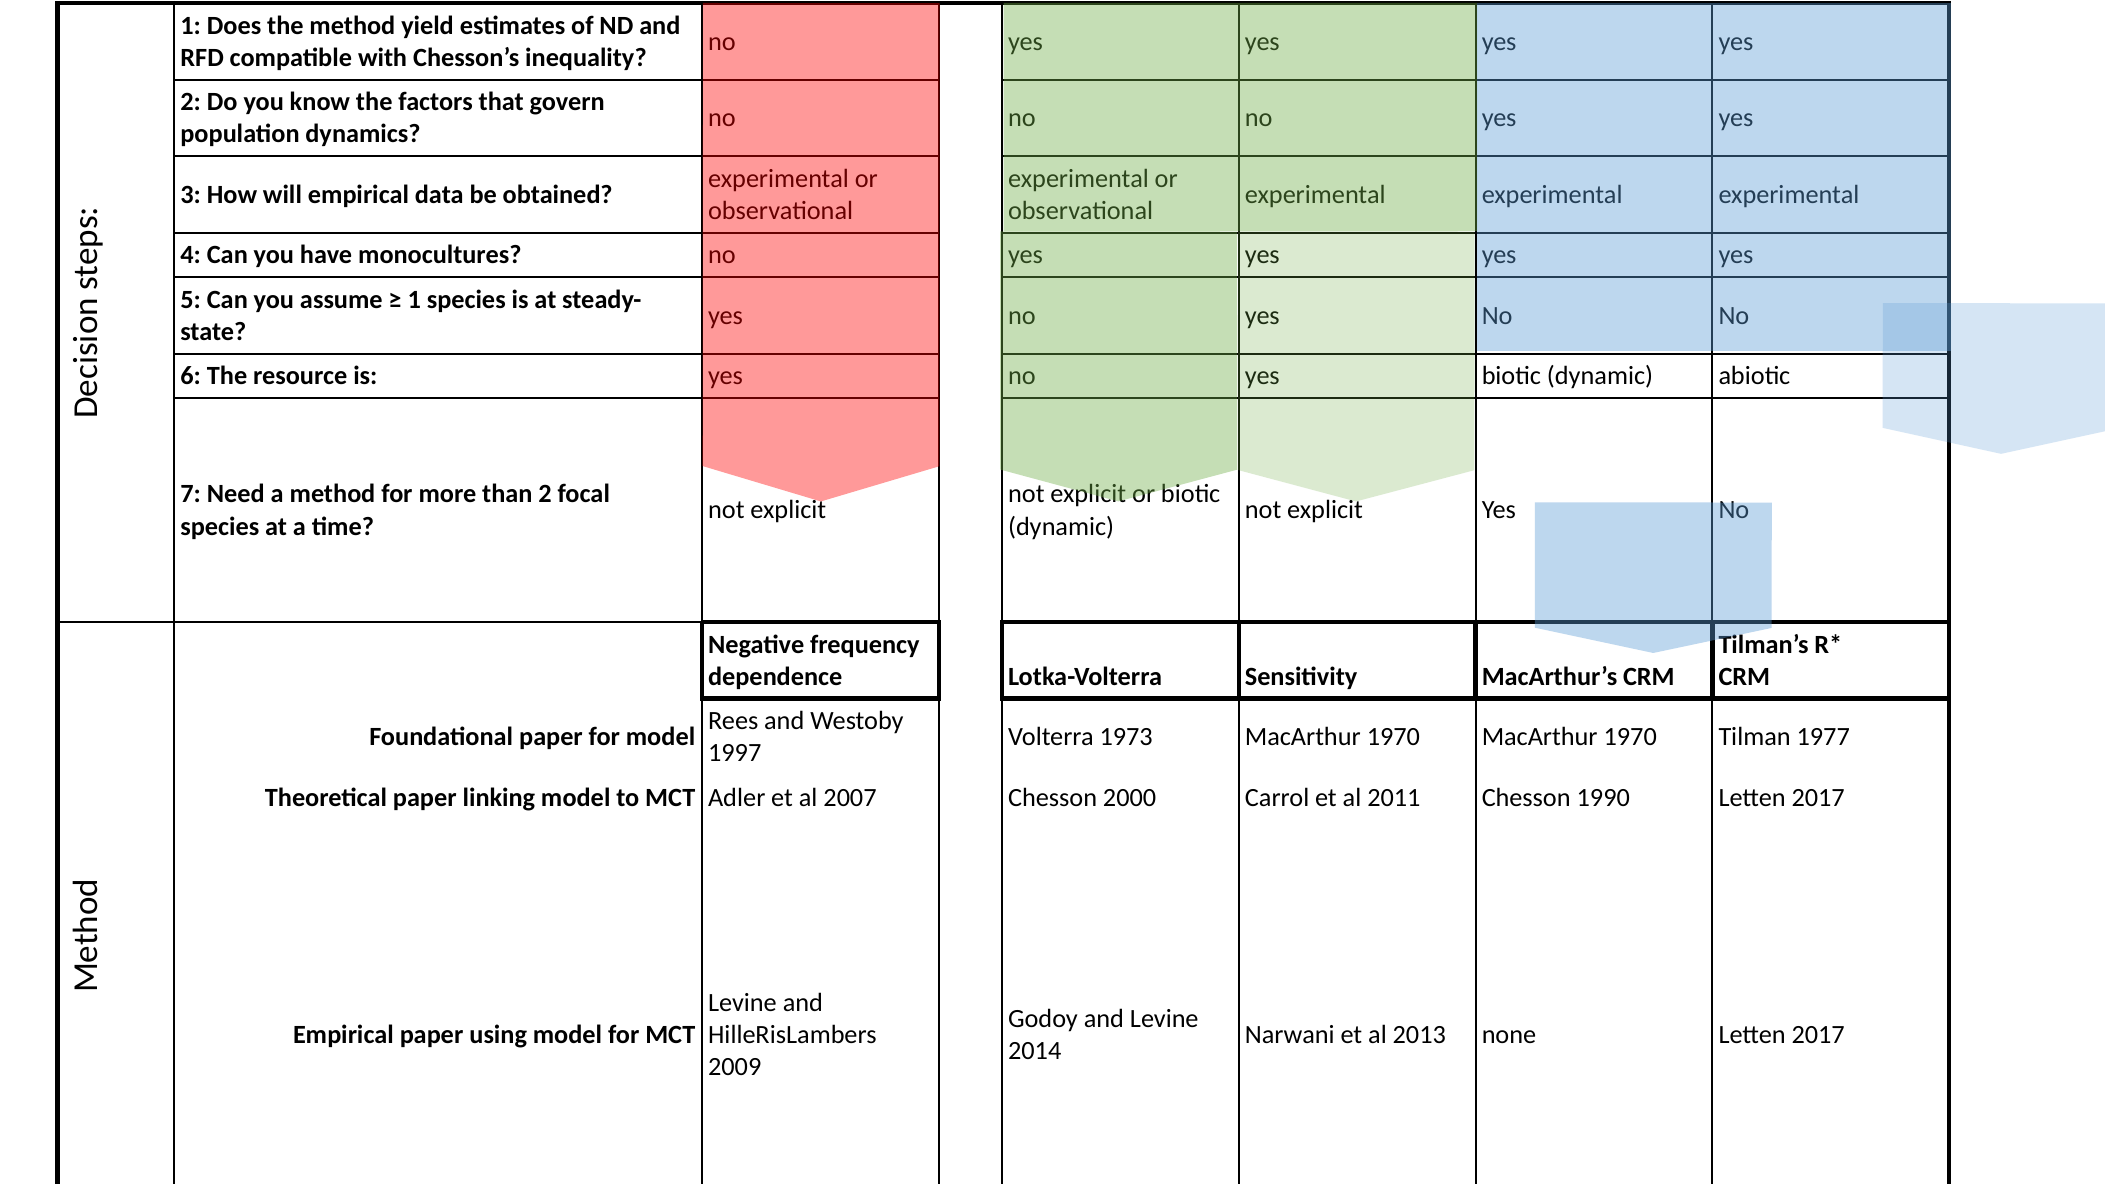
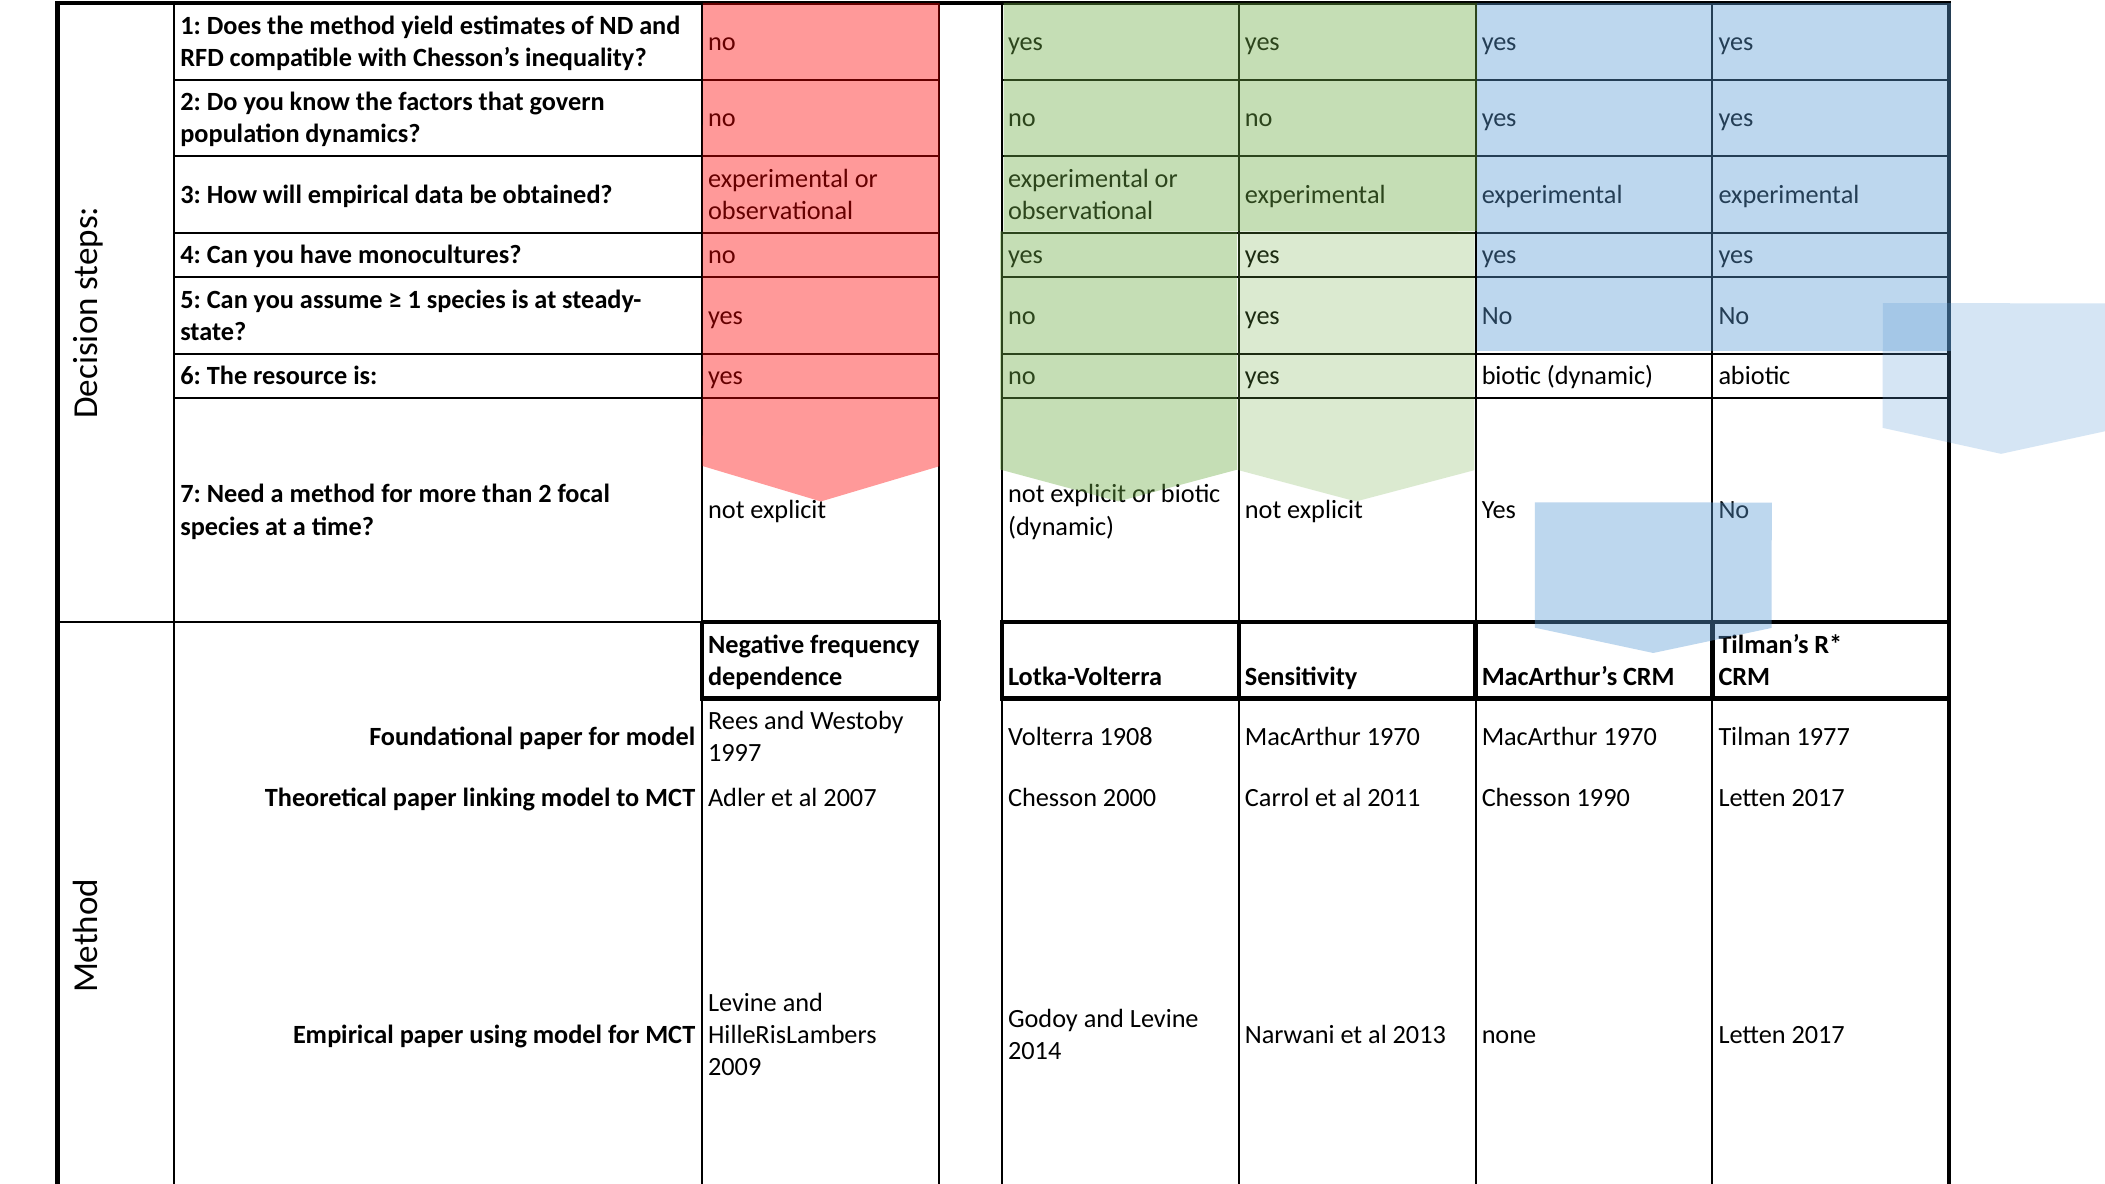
1973: 1973 -> 1908 (1126, 737)
